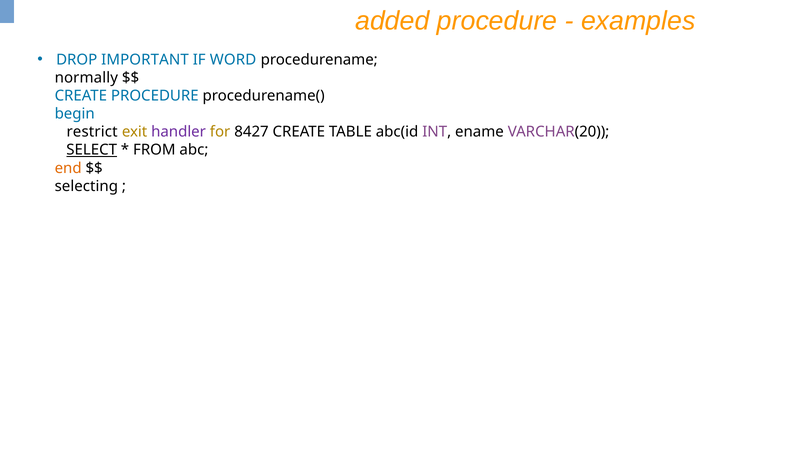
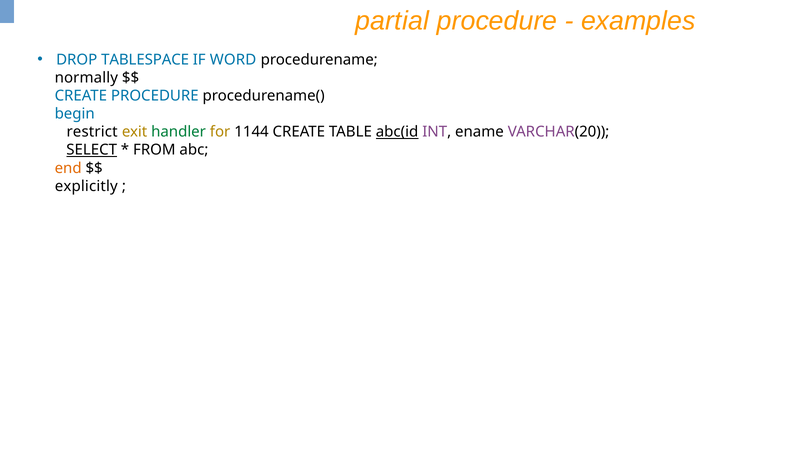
added: added -> partial (392, 21)
IMPORTANT: IMPORTANT -> TABLESPACE (145, 60)
handler colour: purple -> green (179, 132)
8427: 8427 -> 1144 (252, 132)
abc(id underline: none -> present (397, 132)
selecting: selecting -> explicitly (86, 186)
